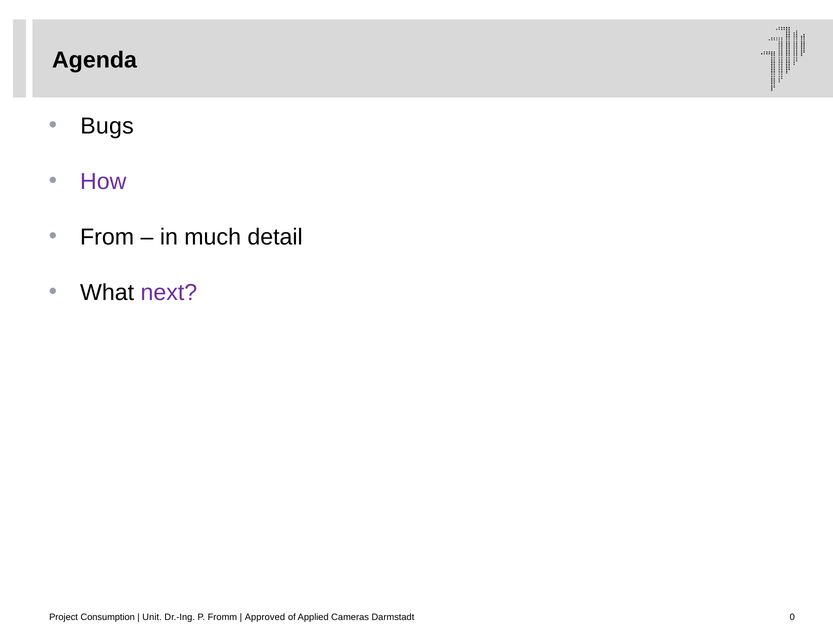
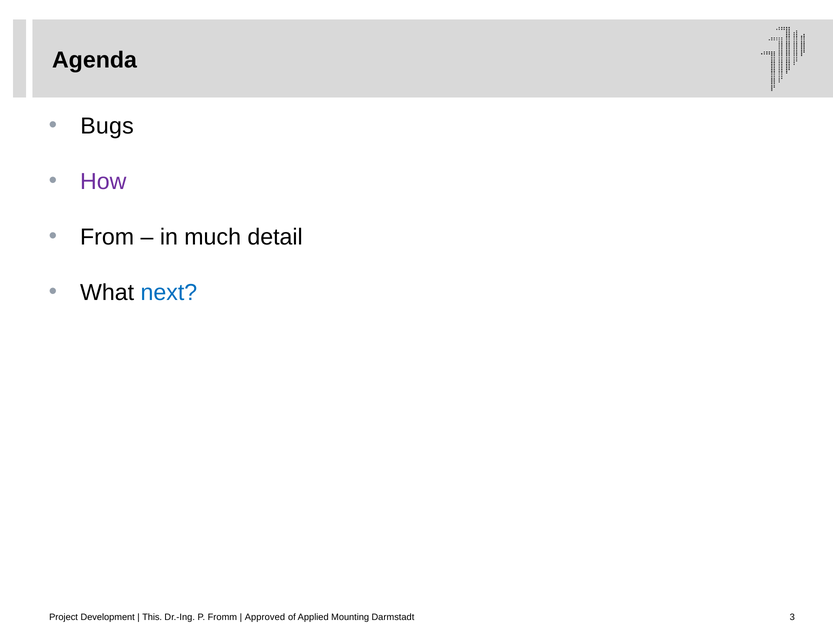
next colour: purple -> blue (169, 293)
Consumption: Consumption -> Development (108, 618)
Unit: Unit -> This (152, 618)
Cameras: Cameras -> Mounting (350, 618)
0: 0 -> 3 (792, 618)
